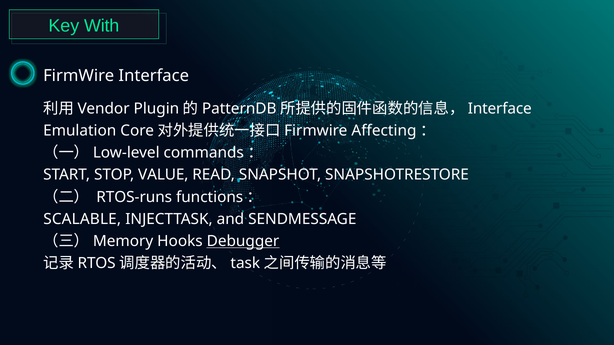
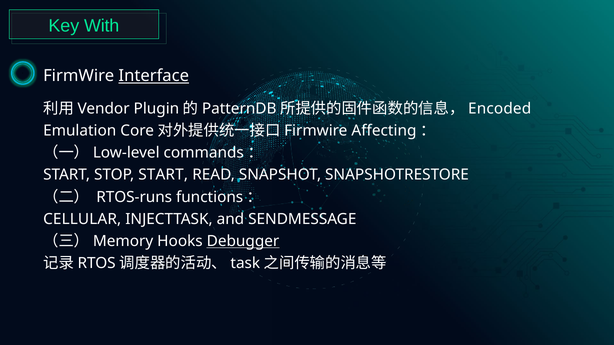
Interface underline: none -> present (154, 76)
Interface: Interface -> Encoded (500, 109)
STOP VALUE: VALUE -> START (163, 175)
SCALABLE: SCALABLE -> CELLULAR (82, 219)
